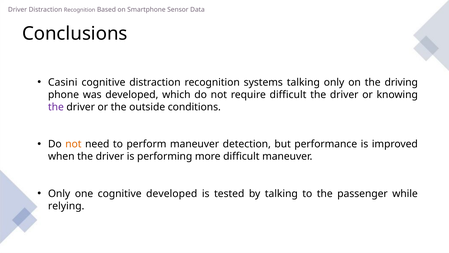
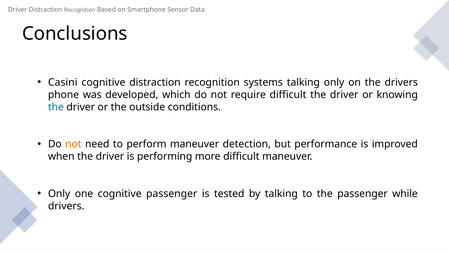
the driving: driving -> drivers (401, 82)
the colour: purple -> blue (56, 107)
cognitive developed: developed -> passenger (172, 193)
relying: relying -> drivers (66, 206)
